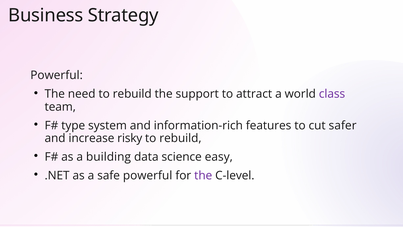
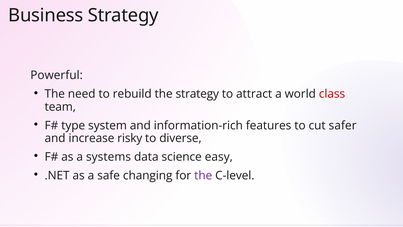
the support: support -> strategy (197, 94)
class colour: purple -> red (332, 94)
rebuild: rebuild -> diverse (180, 138)
building: building -> systems (109, 157)
safe powerful: powerful -> changing (148, 175)
